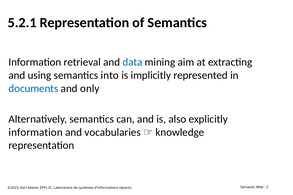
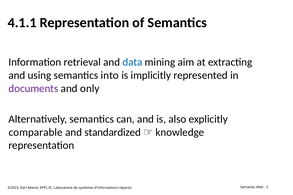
5.2.1: 5.2.1 -> 4.1.1 (22, 23)
documents colour: blue -> purple (33, 89)
information: information -> comparable (36, 132)
vocabularies: vocabularies -> standardized (113, 132)
